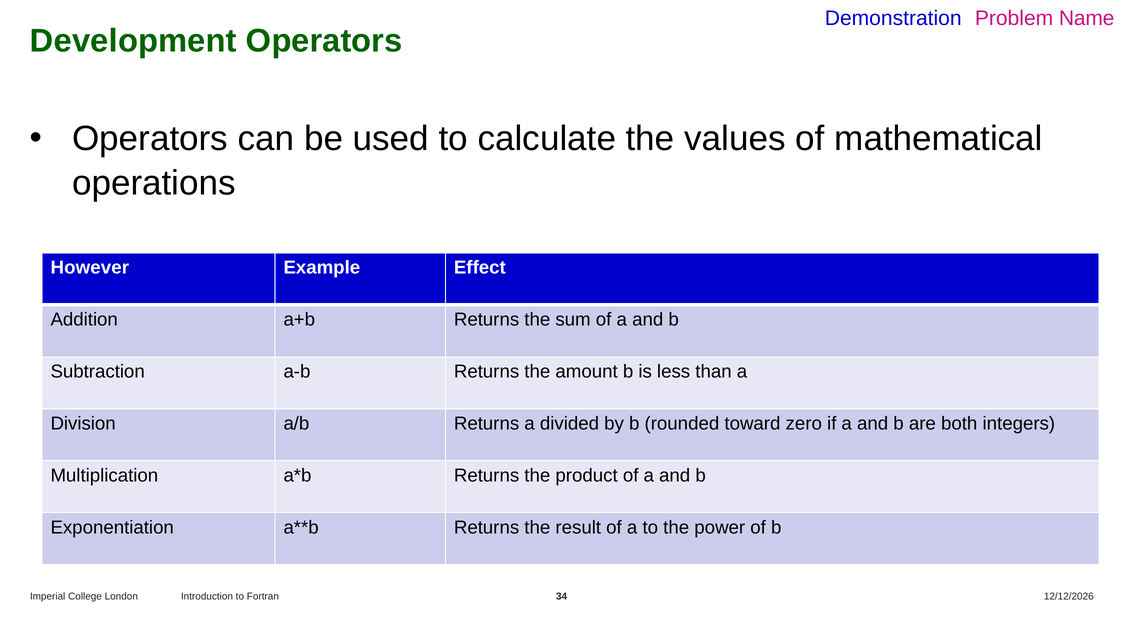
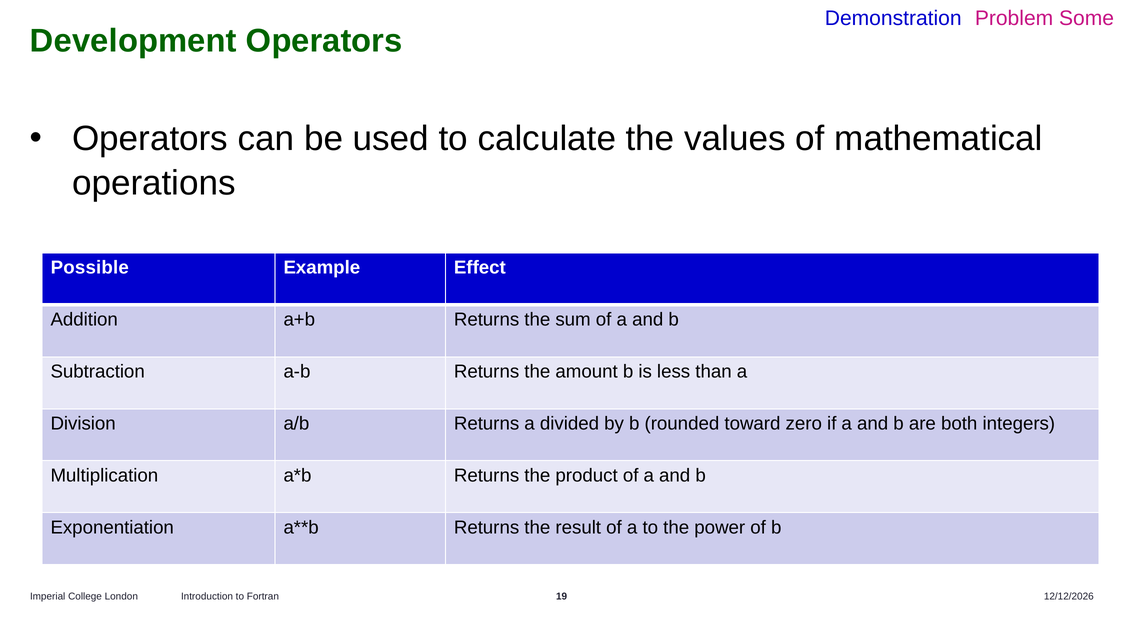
Name: Name -> Some (1087, 18)
However: However -> Possible (90, 268)
34: 34 -> 19 (562, 596)
